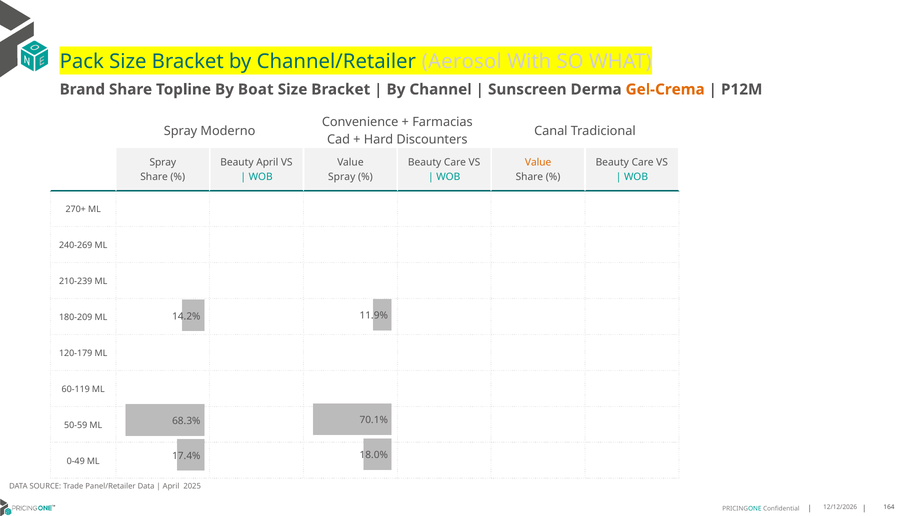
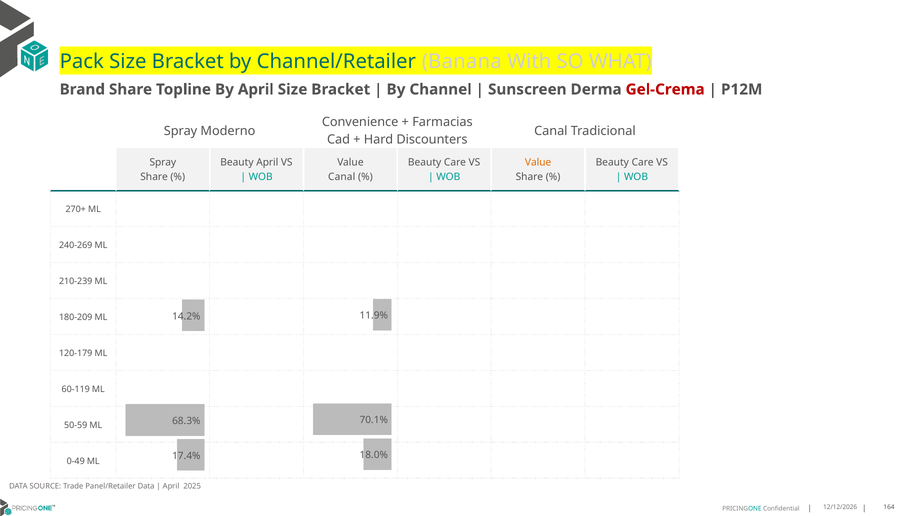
Aerosol: Aerosol -> Banana (462, 62)
By Boat: Boat -> April (256, 89)
Gel-Crema colour: orange -> red (665, 89)
Spray: Spray -> Canal (342, 177)
